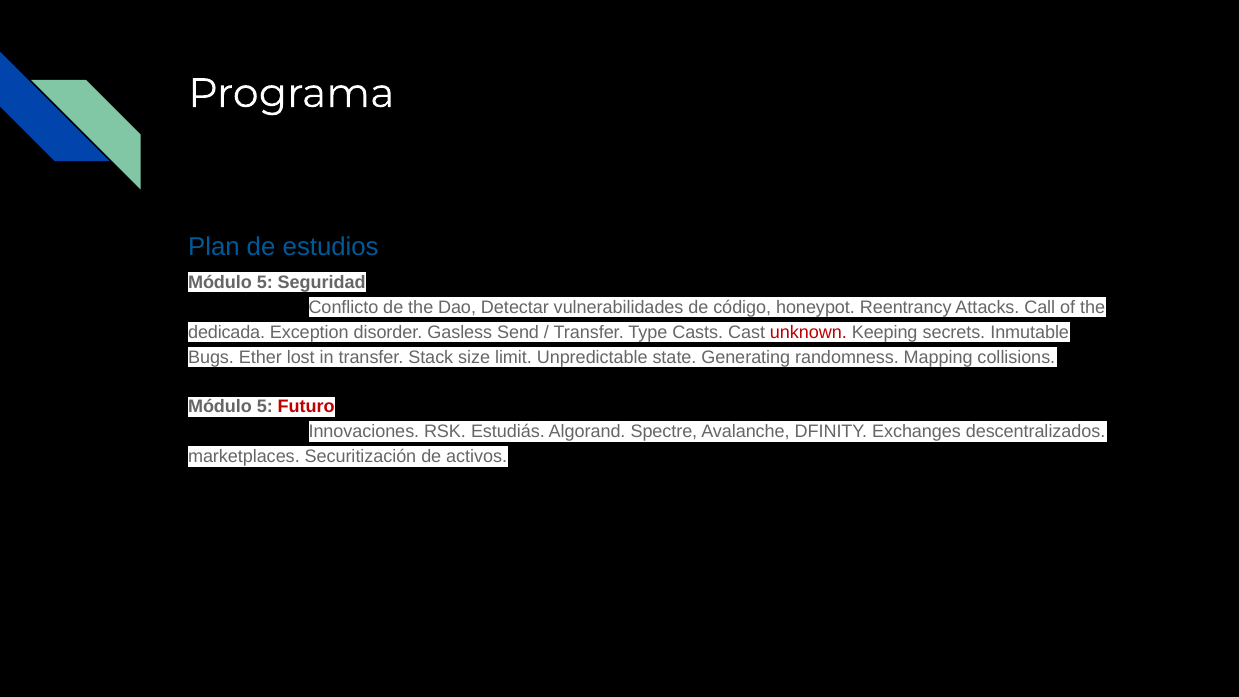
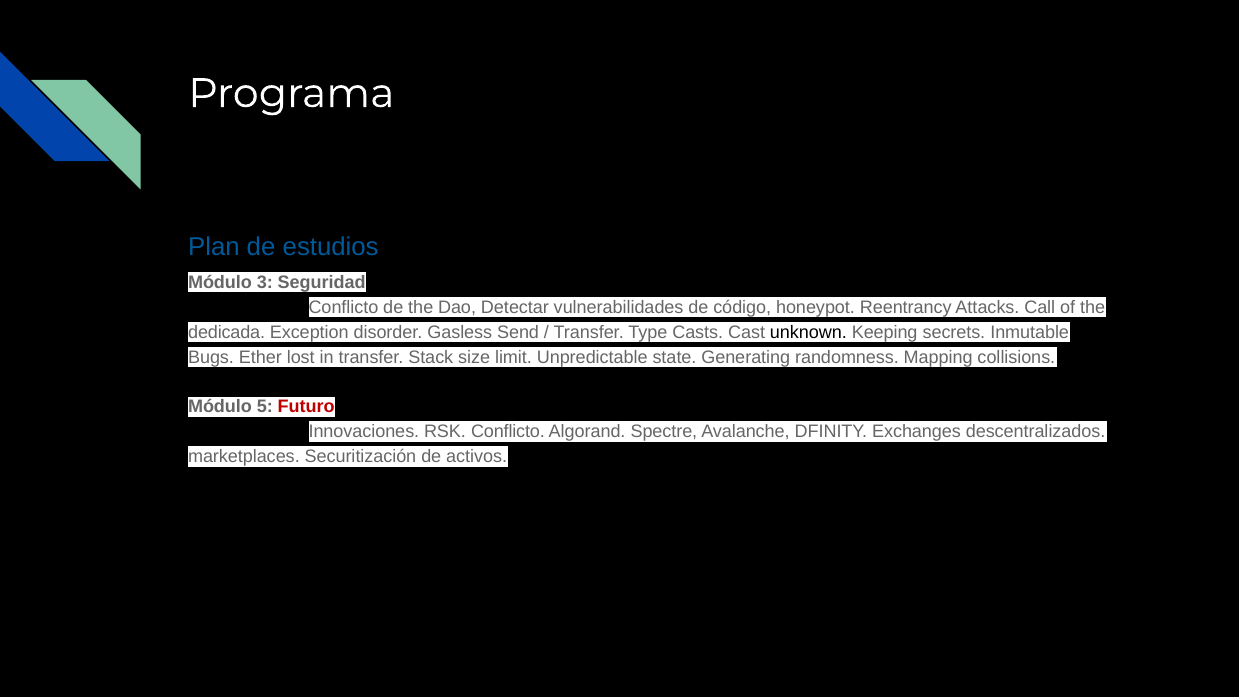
5: 5 -> 3 (265, 283)
unknown colour: red -> black (808, 332)
RSK Estudiás: Estudiás -> Conflicto (508, 432)
